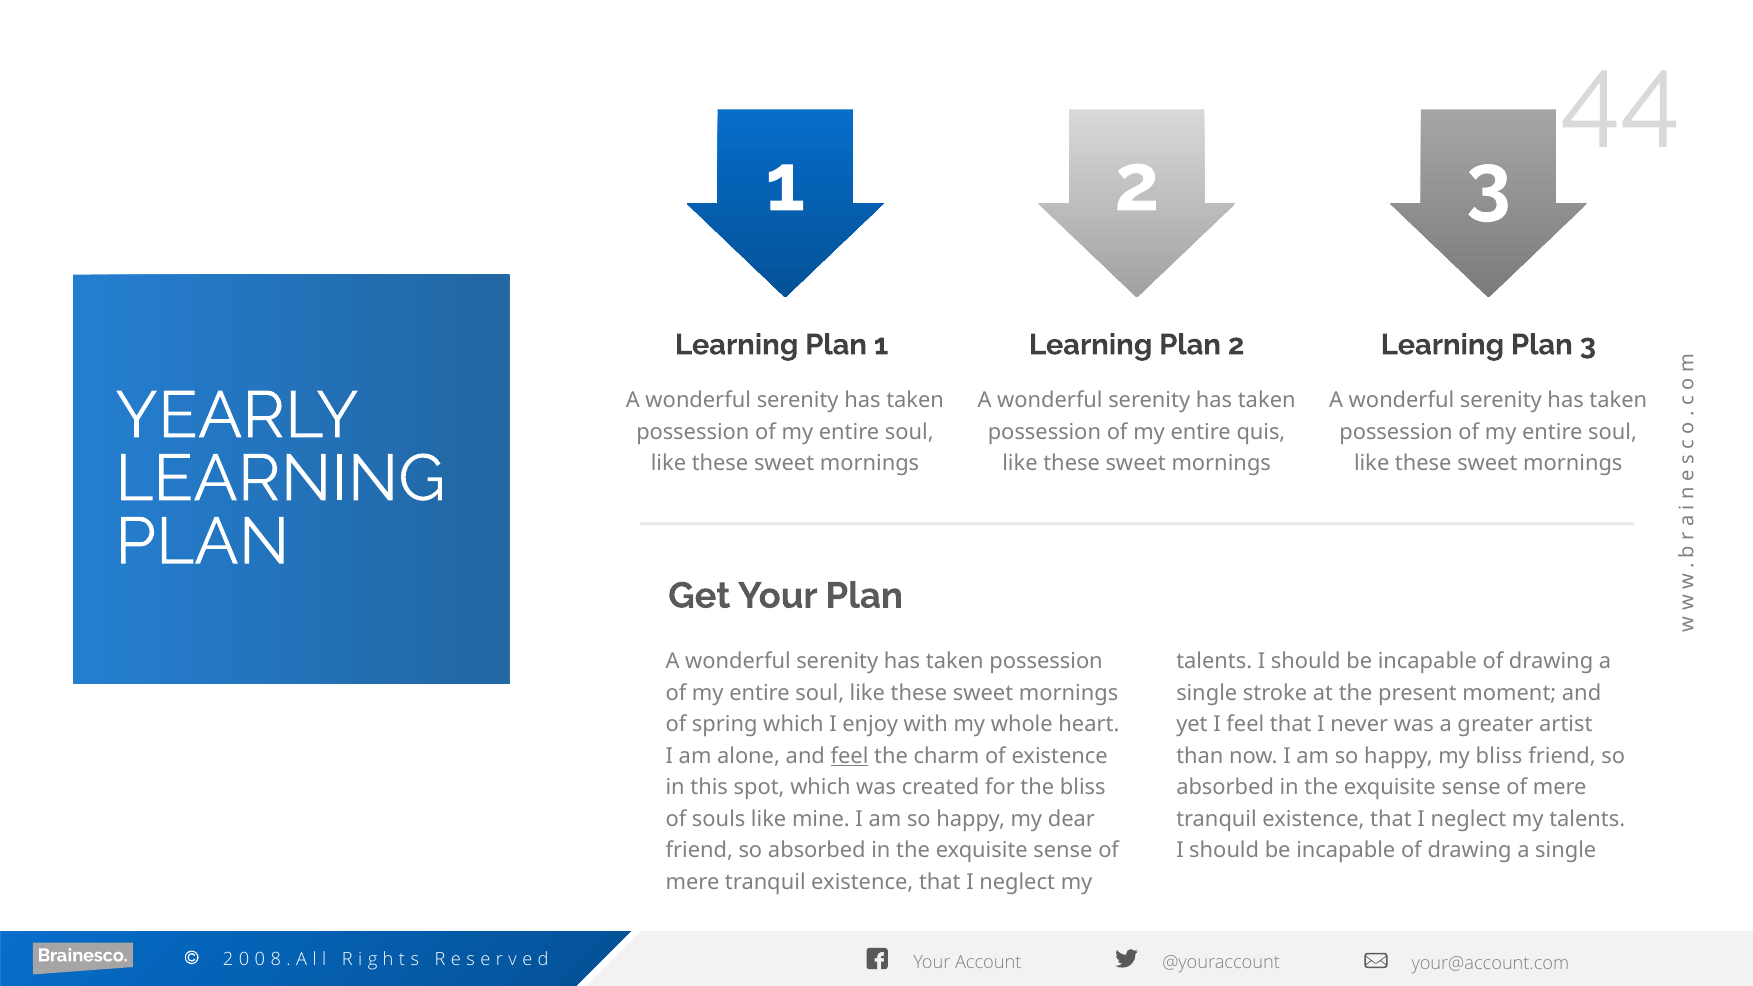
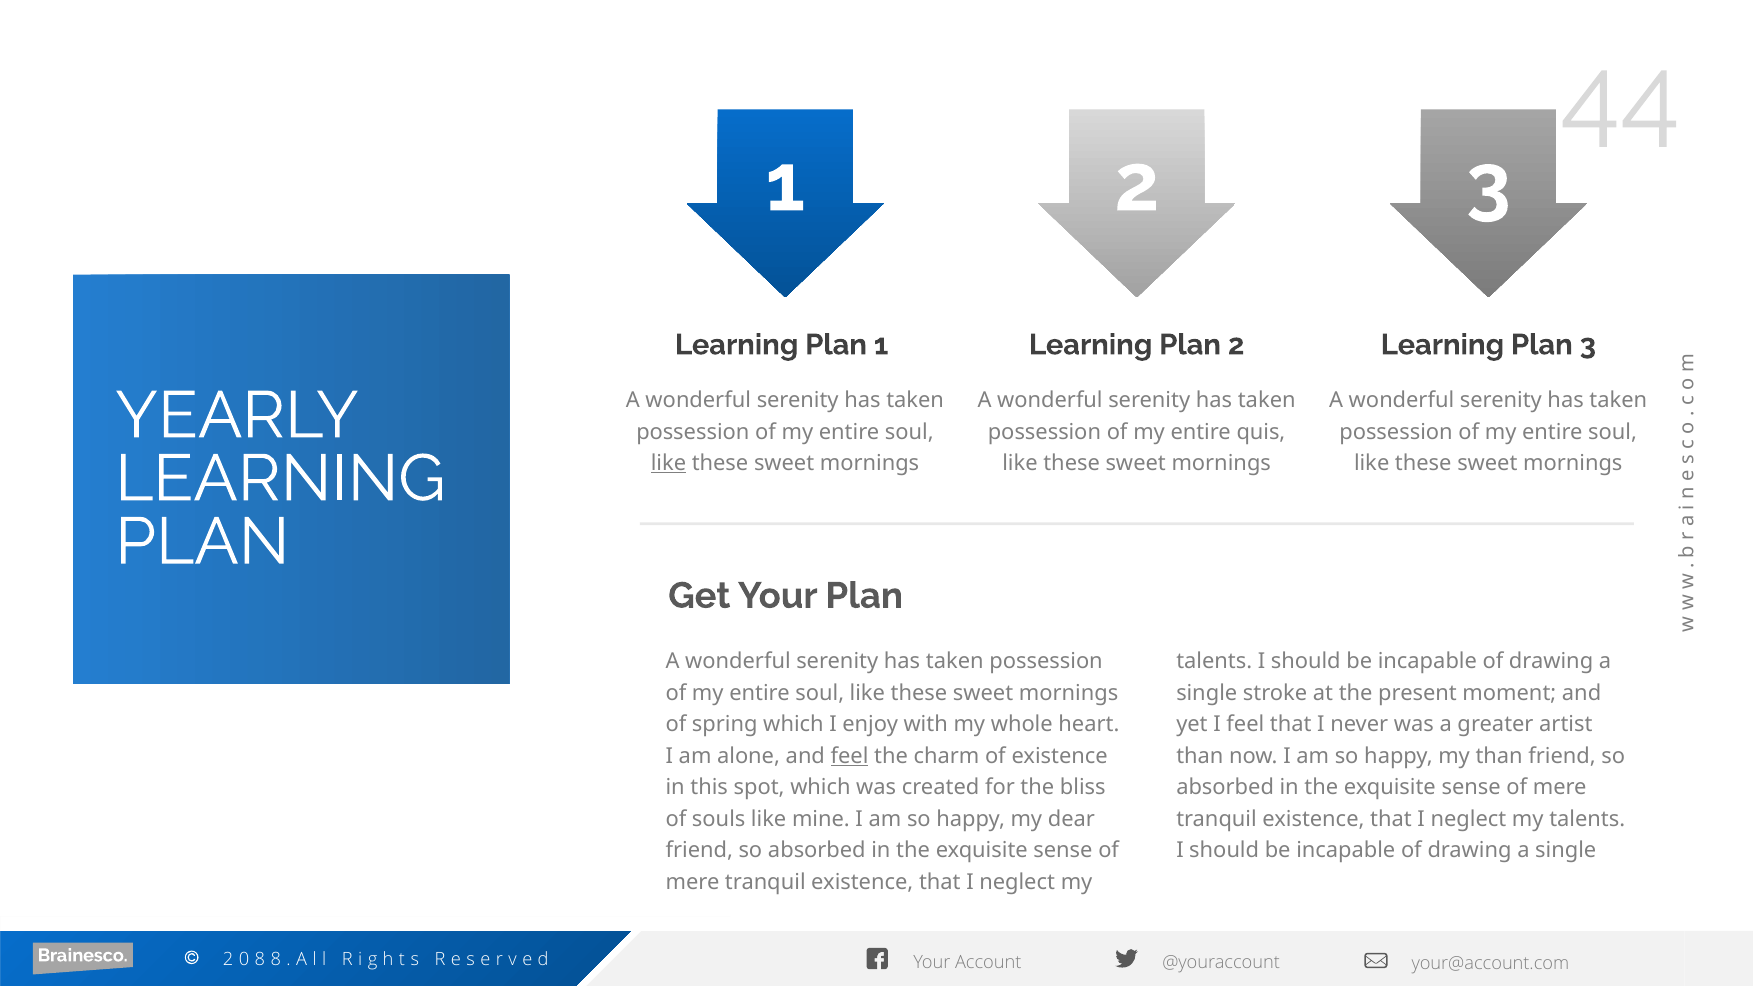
like underline: none -> present (669, 463)
my bliss: bliss -> than (1499, 756)
0: 0 -> 8 (260, 959)
